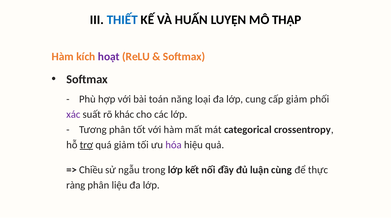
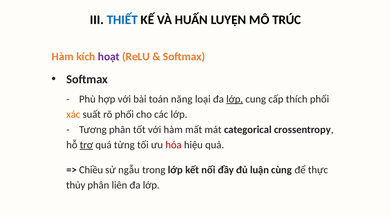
THẬP: THẬP -> TRÚC (287, 20)
lớp underline: none -> present (235, 99)
cấp giảm: giảm -> thích (297, 99)
xác colour: purple -> orange (73, 114)
rõ khác: khác -> phối (124, 114)
quá giảm: giảm -> từng (124, 145)
hóa colour: purple -> red (173, 145)
ràng: ràng -> thủy (76, 185)
liệu: liệu -> liên (119, 185)
